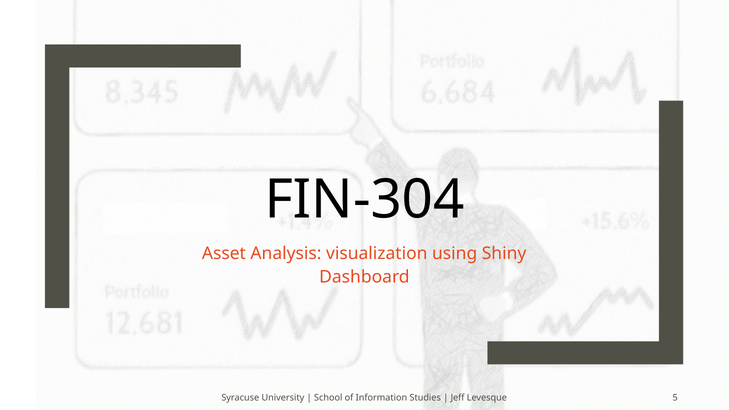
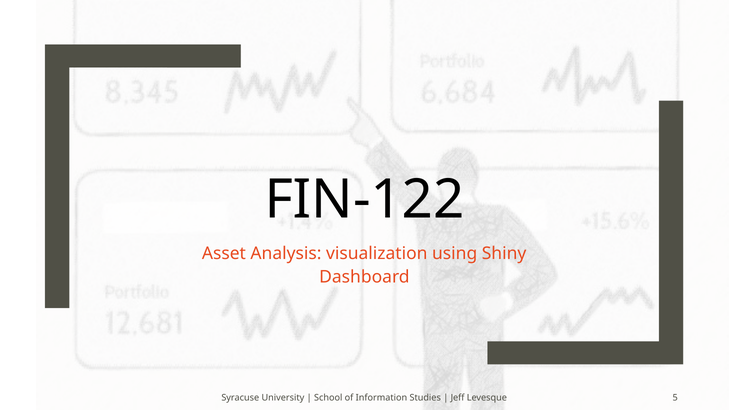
FIN-304: FIN-304 -> FIN-122 (365, 200)
